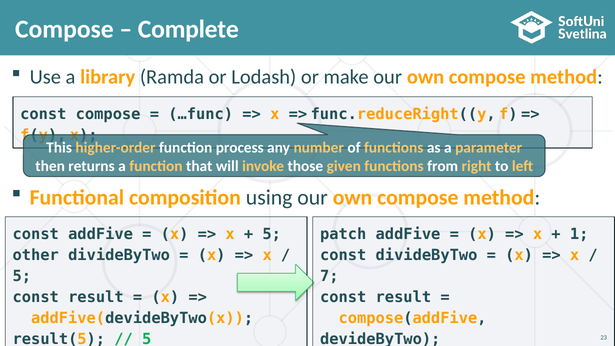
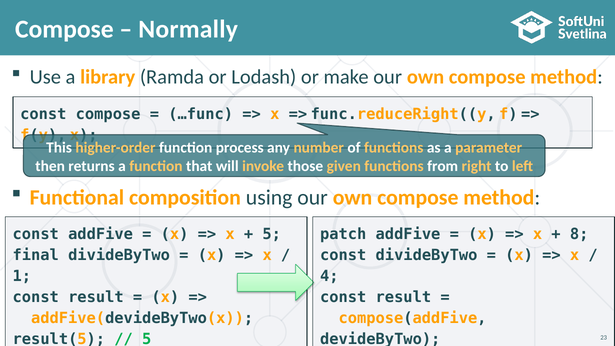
Complete: Complete -> Normally (188, 29)
1: 1 -> 8 (579, 234)
other: other -> final (36, 255)
5: 5 -> 1 (22, 276)
7: 7 -> 4 (329, 276)
